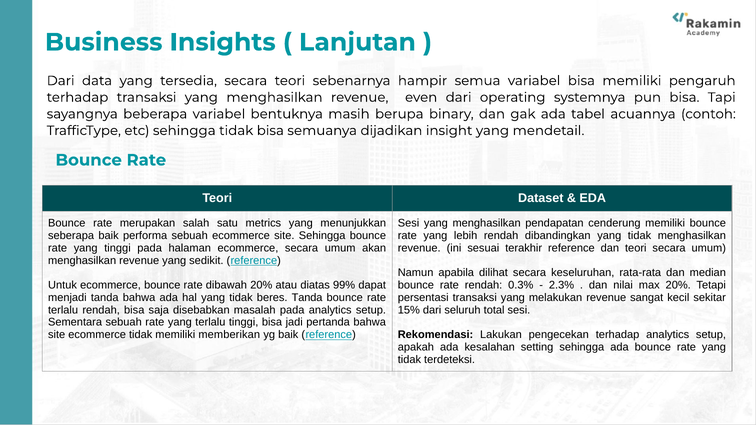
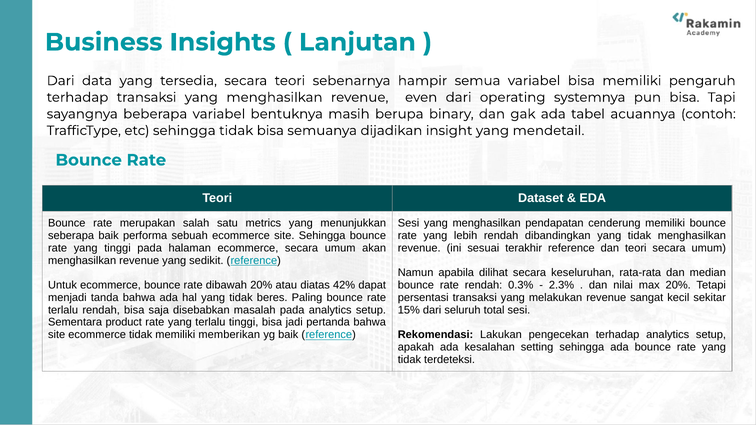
99%: 99% -> 42% (344, 285)
beres Tanda: Tanda -> Paling (307, 298)
Sementara sebuah: sebuah -> product (124, 323)
